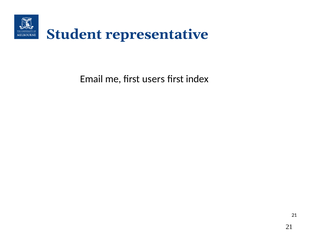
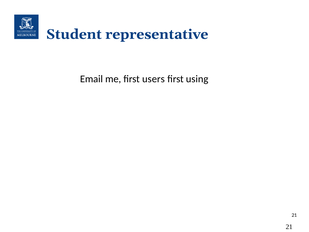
index: index -> using (197, 79)
